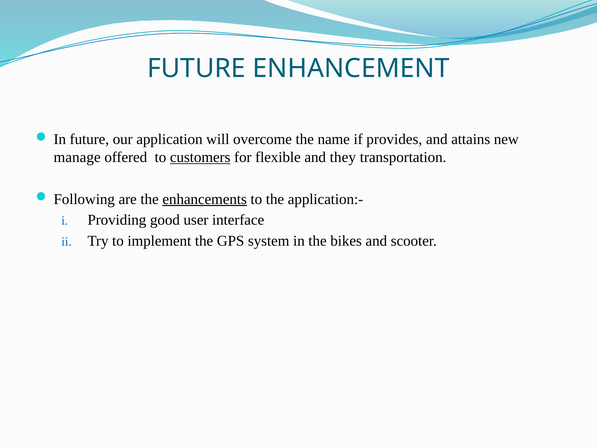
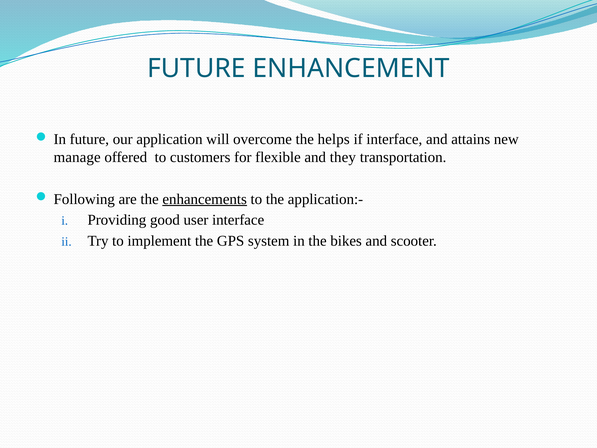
name: name -> helps (334, 139)
if provides: provides -> interface (394, 139)
customers underline: present -> none (200, 157)
